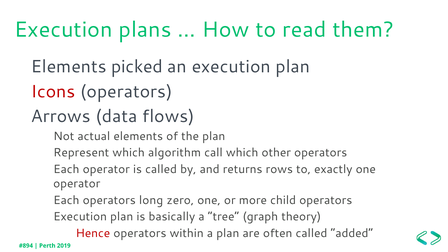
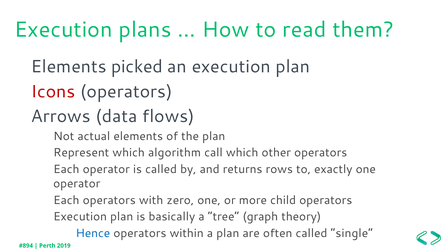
long: long -> with (151, 200)
Hence colour: red -> blue (93, 233)
added: added -> single (352, 233)
